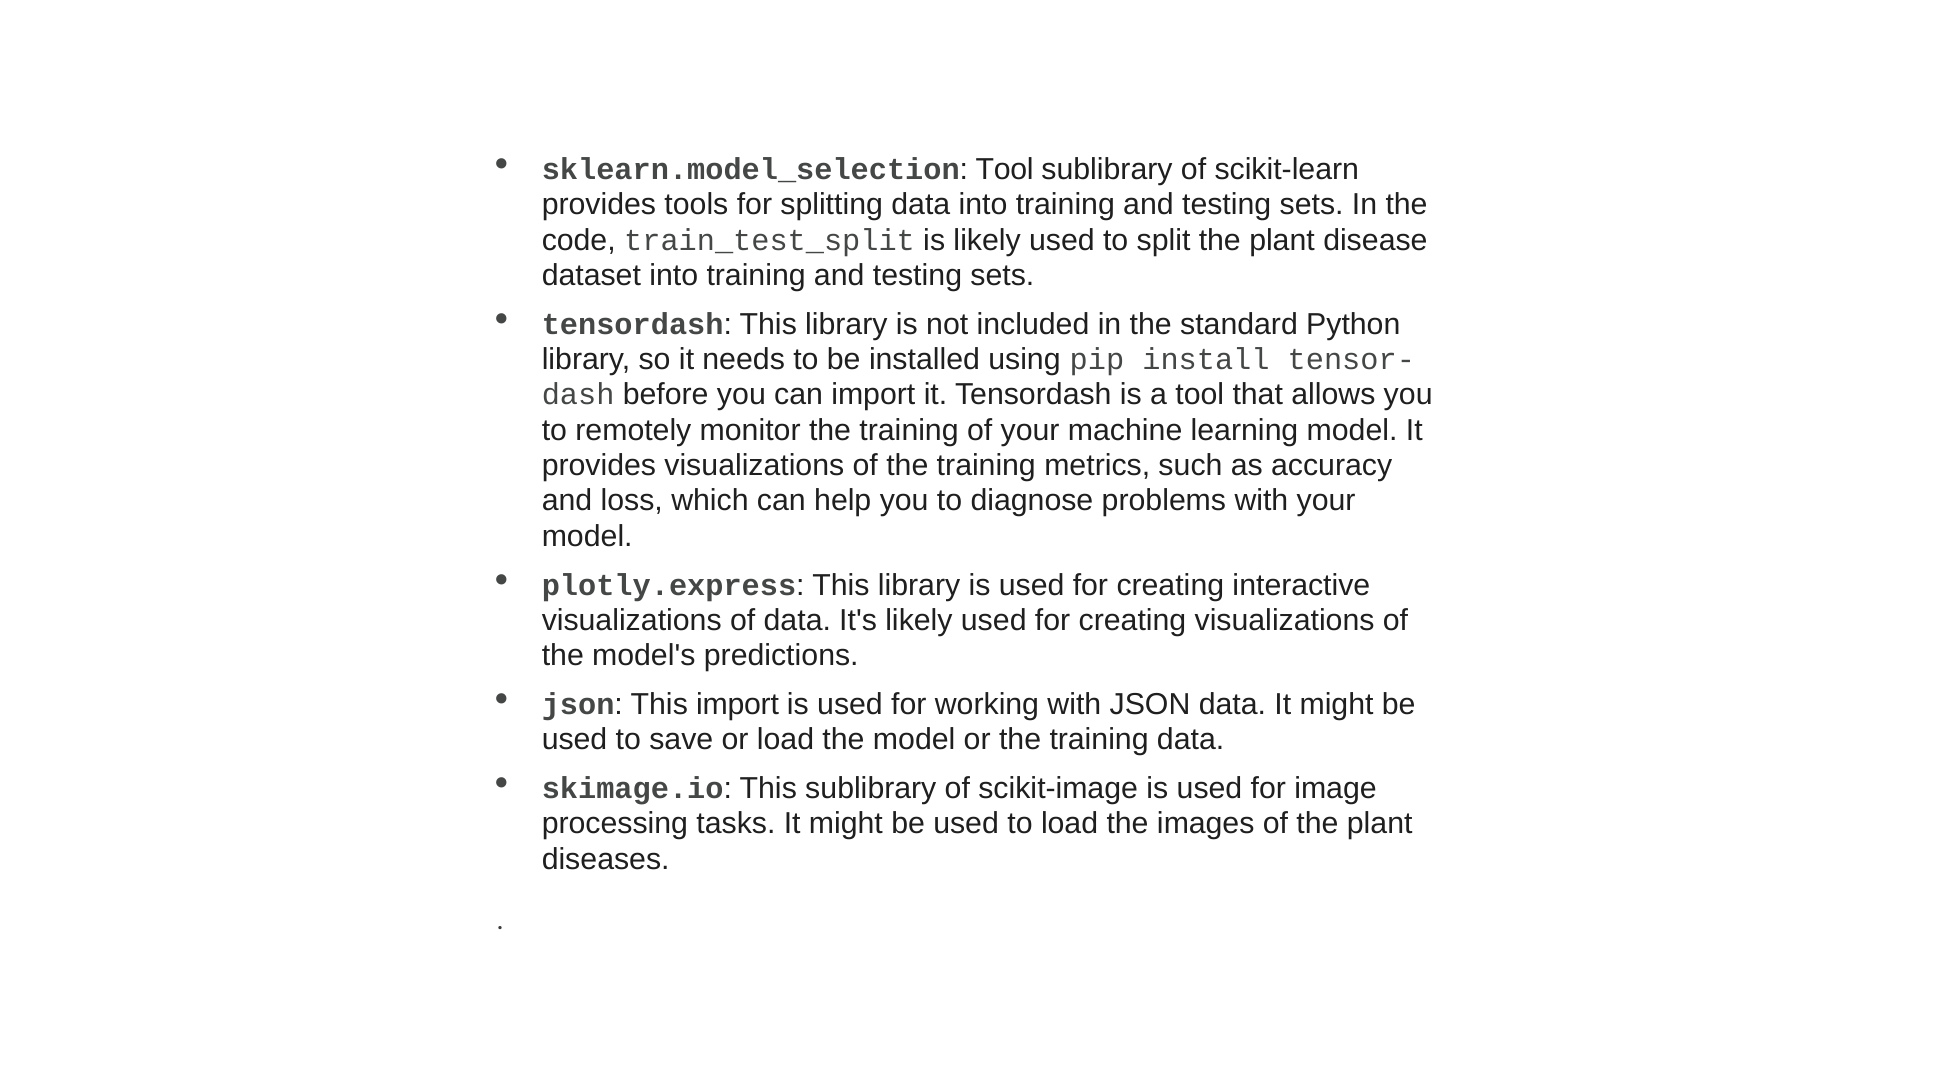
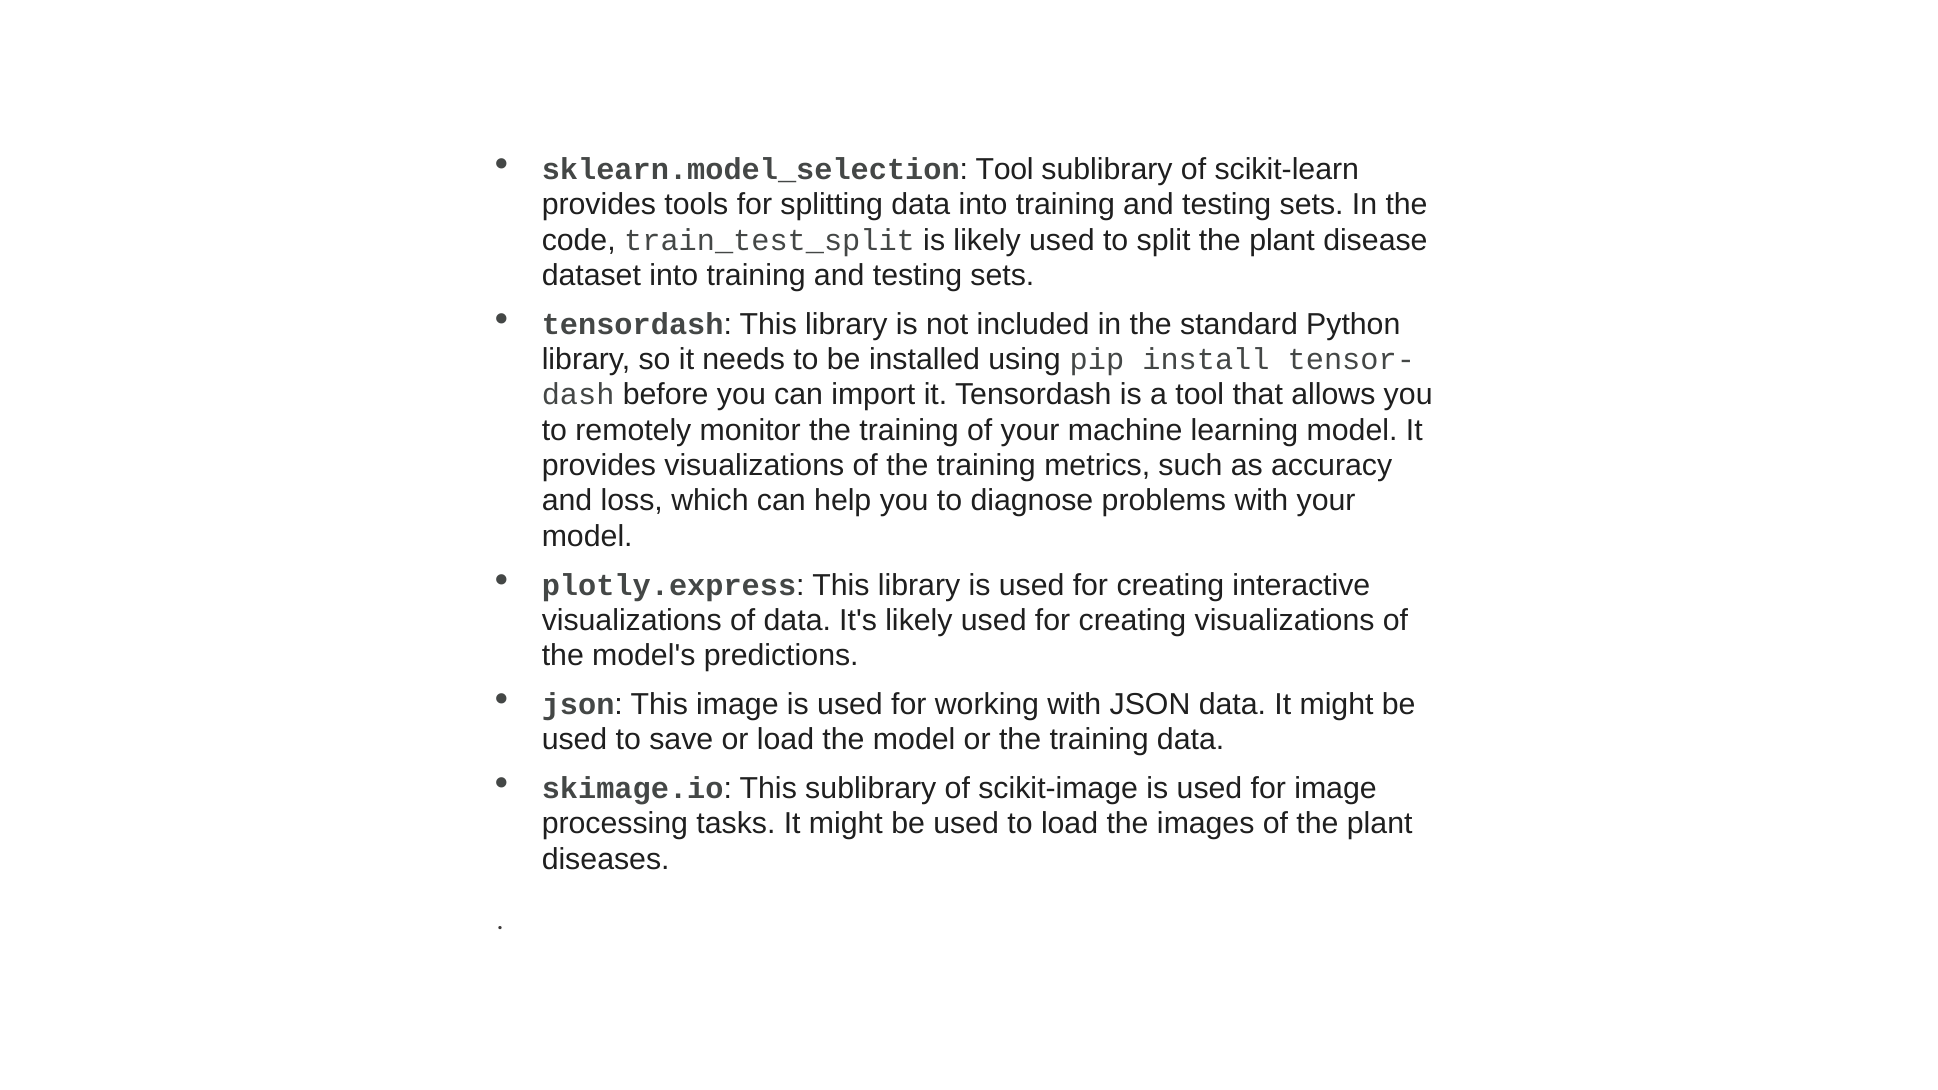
This import: import -> image (737, 705)
